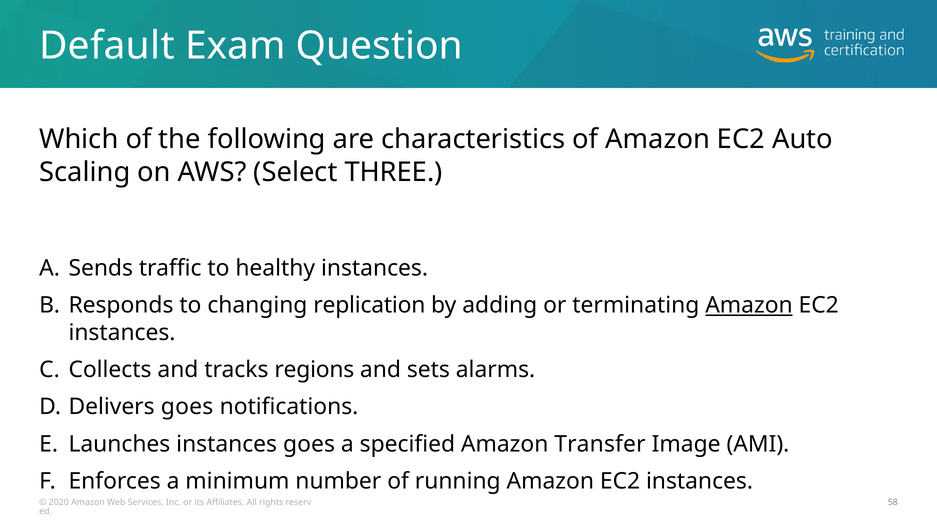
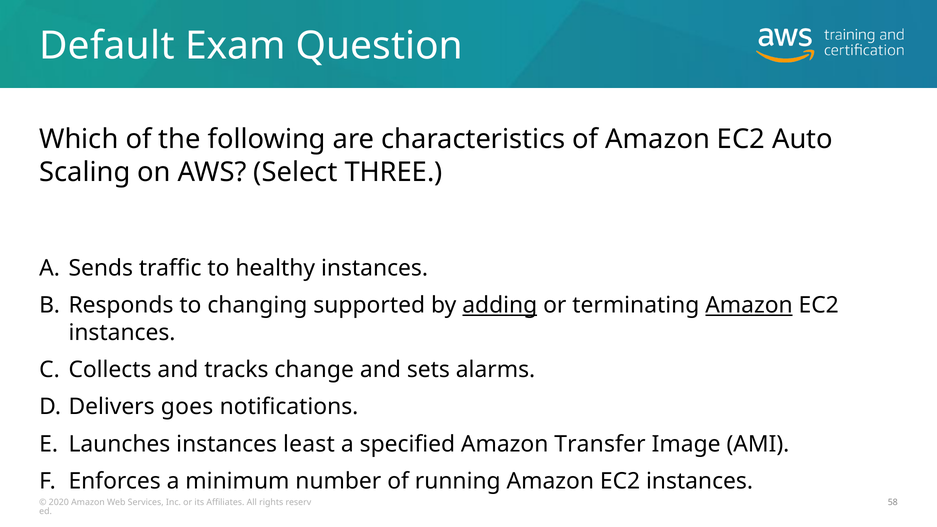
replication: replication -> supported (369, 305)
adding underline: none -> present (500, 305)
regions: regions -> change (314, 370)
instances goes: goes -> least (309, 444)
